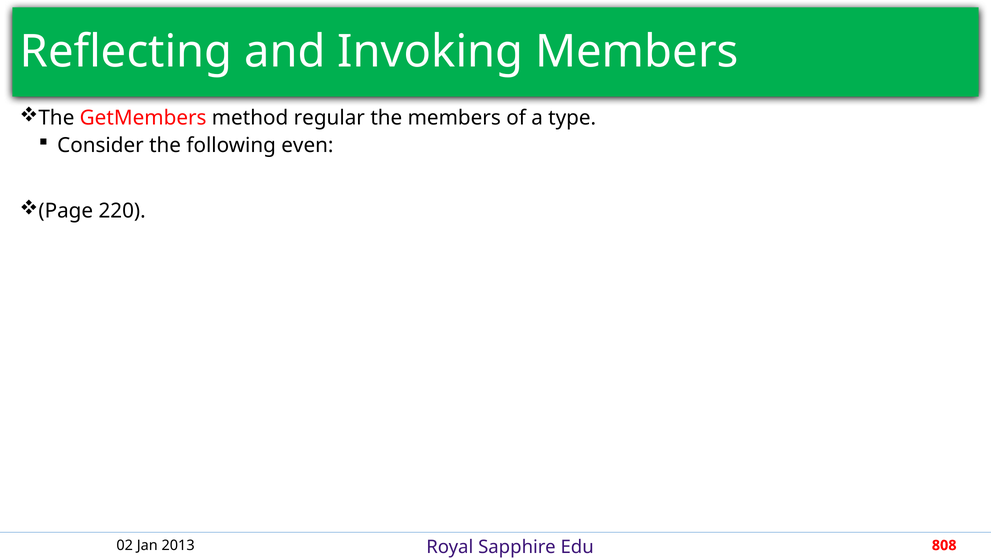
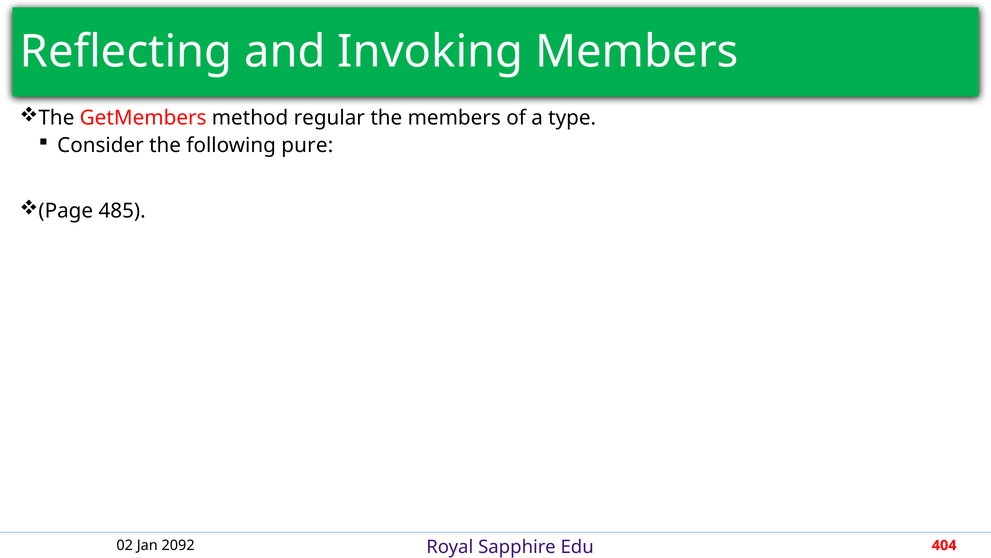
even: even -> pure (307, 145)
220: 220 -> 485 (122, 210)
2013: 2013 -> 2092 (178, 545)
808: 808 -> 404 (944, 545)
